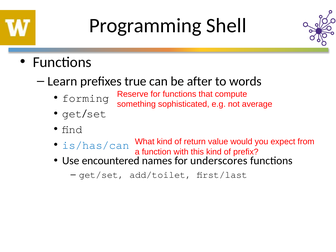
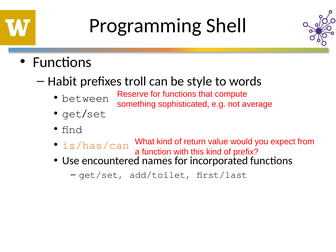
Learn: Learn -> Habit (62, 81)
true: true -> troll (135, 81)
after: after -> style (199, 81)
forming: forming -> between (86, 98)
is/has/can colour: blue -> orange (96, 145)
underscores: underscores -> incorporated (219, 161)
